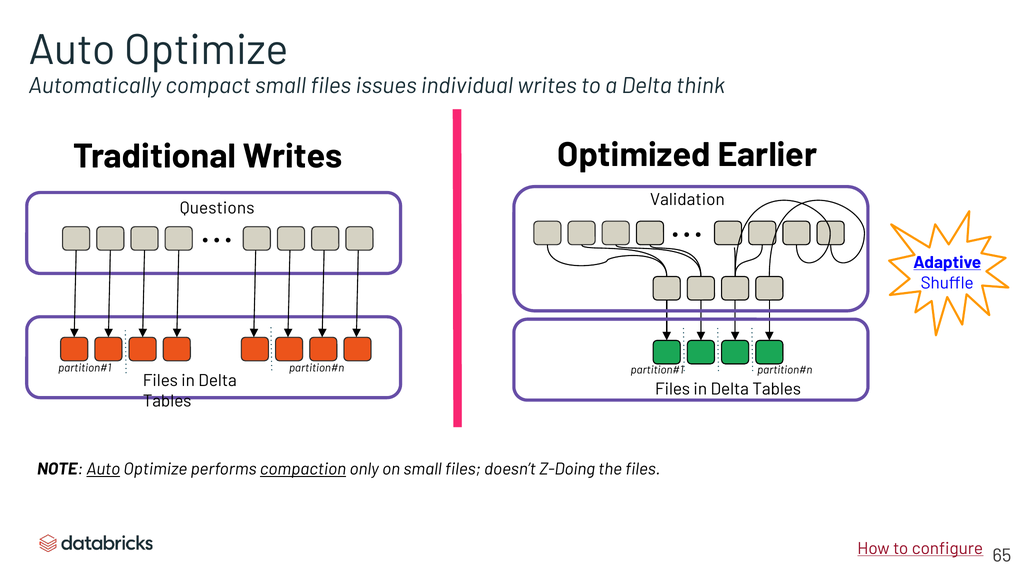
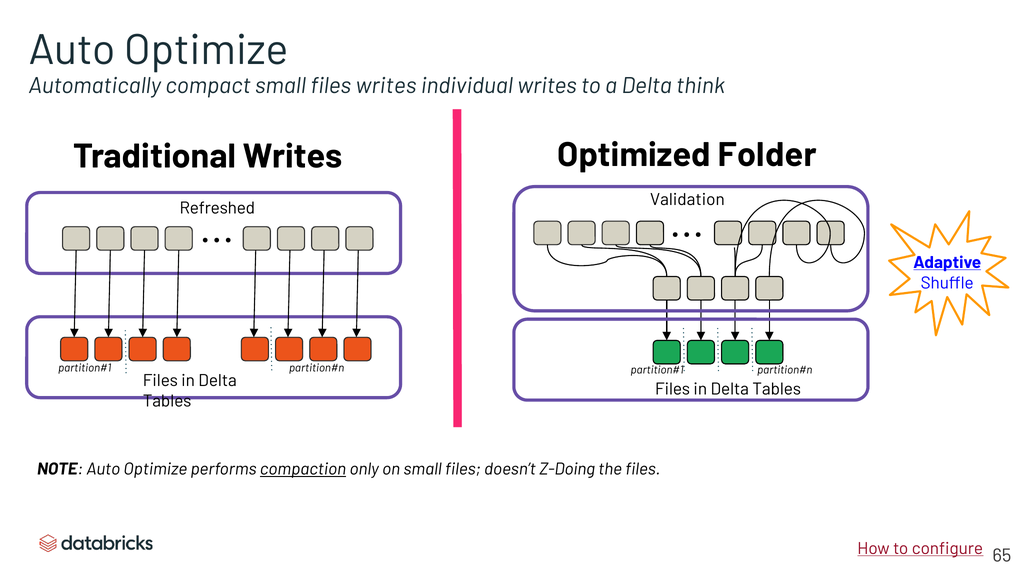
files issues: issues -> writes (386, 86)
Earlier: Earlier -> Folder (767, 155)
Questions: Questions -> Refreshed (217, 208)
Auto underline: present -> none (103, 469)
